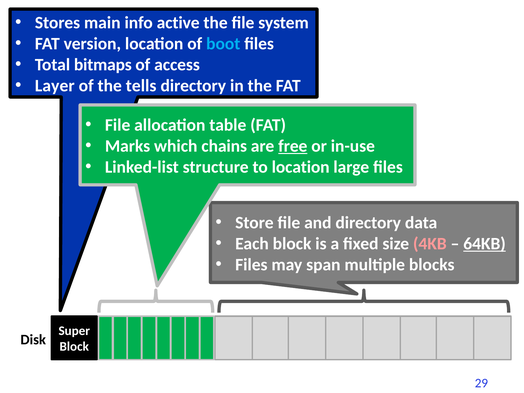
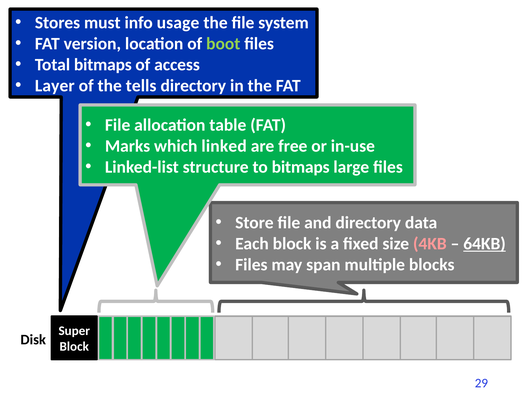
main: main -> must (102, 23)
active: active -> usage (178, 23)
boot colour: light blue -> light green (223, 44)
chains: chains -> linked (224, 146)
free underline: present -> none (293, 146)
to location: location -> bitmaps (301, 167)
